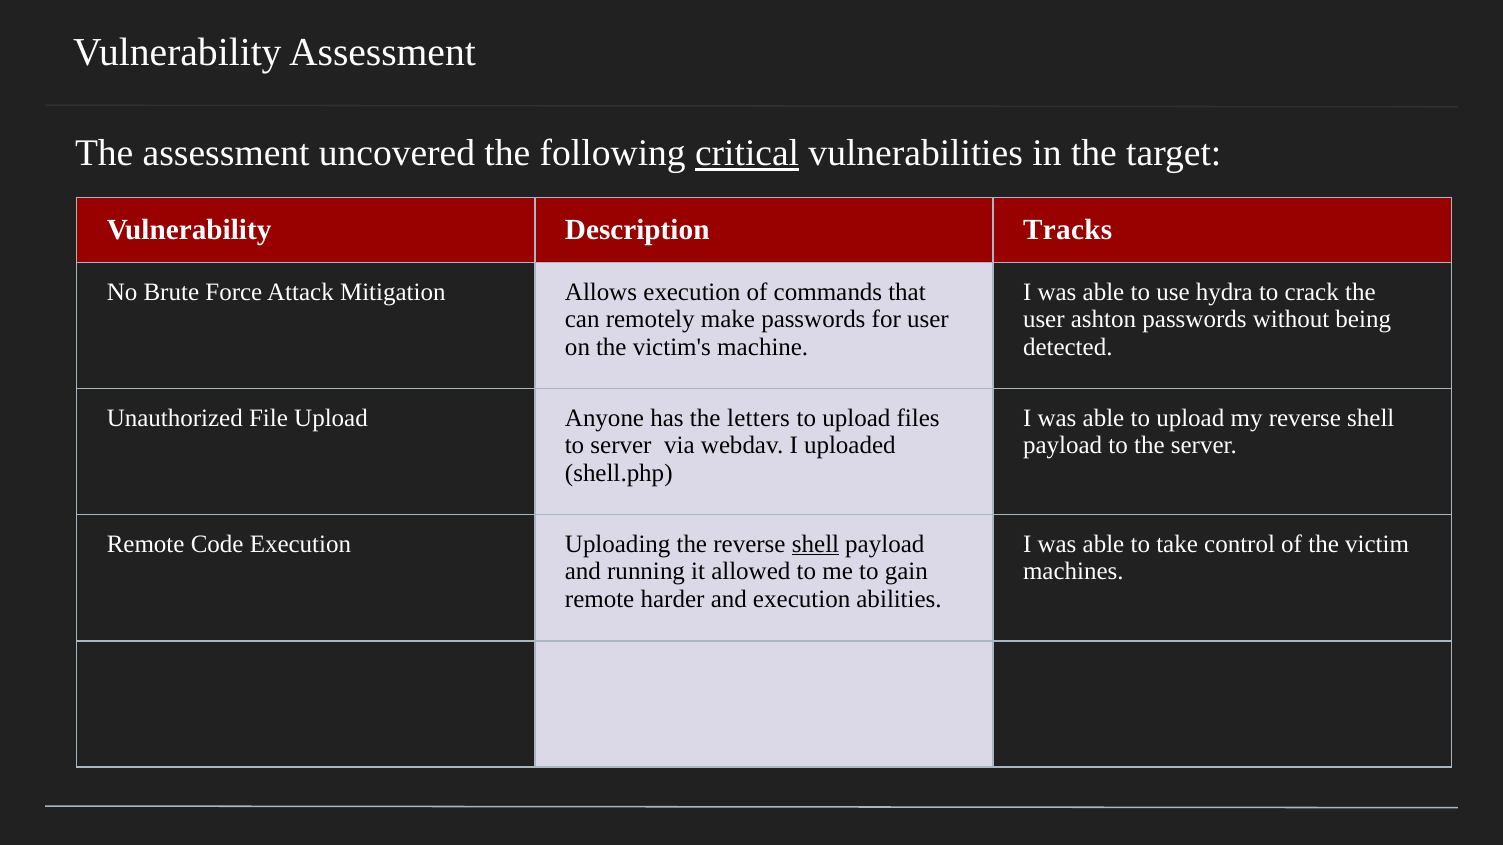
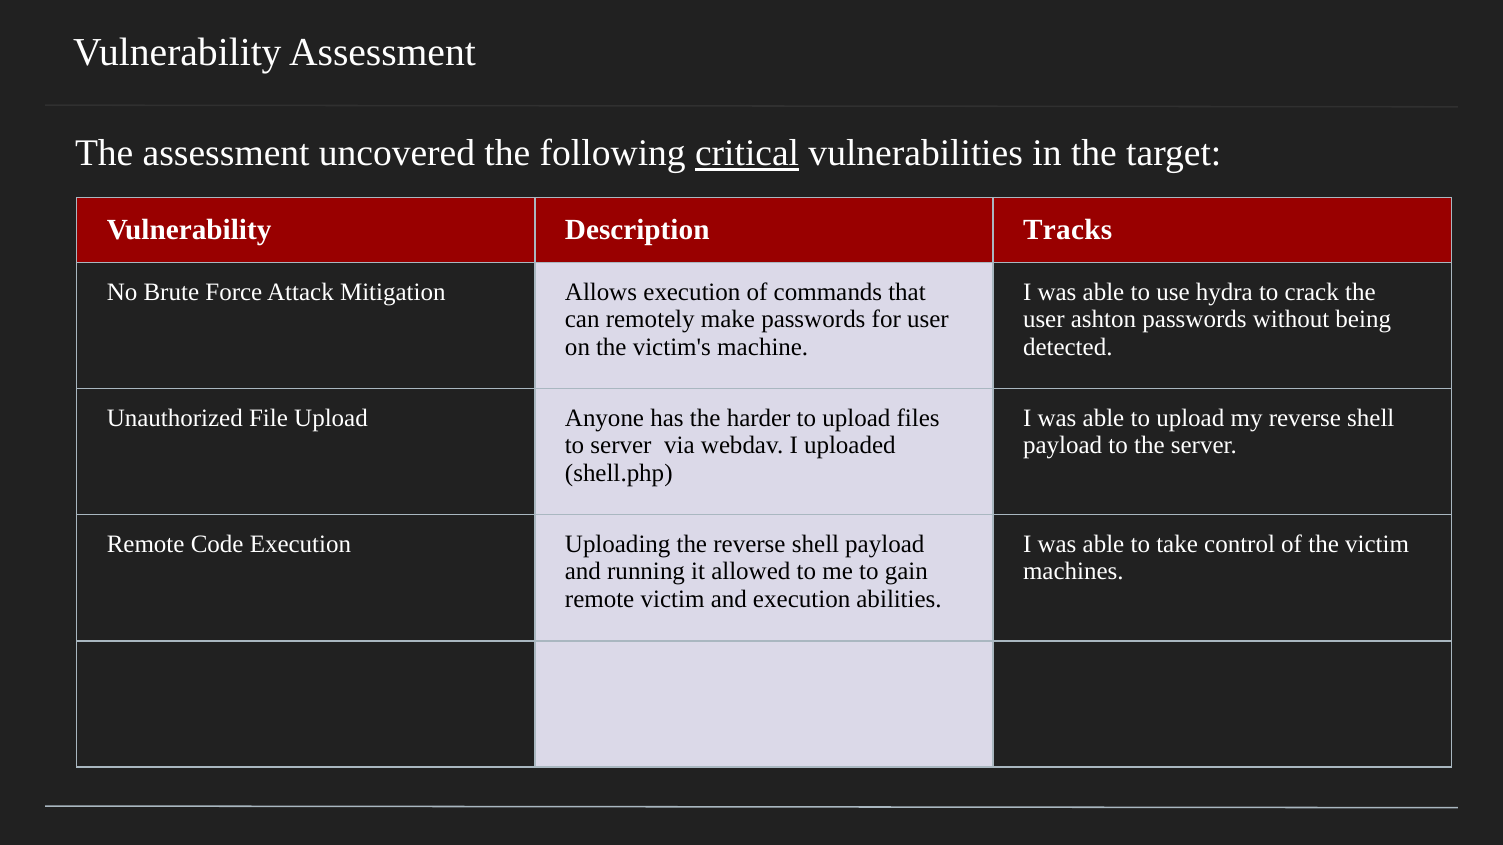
letters: letters -> harder (759, 418)
shell underline: present -> none (816, 544)
remote harder: harder -> victim (672, 600)
